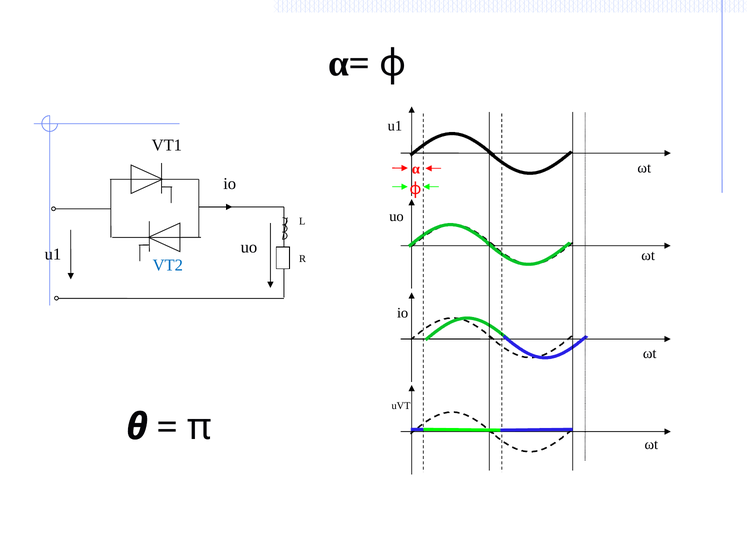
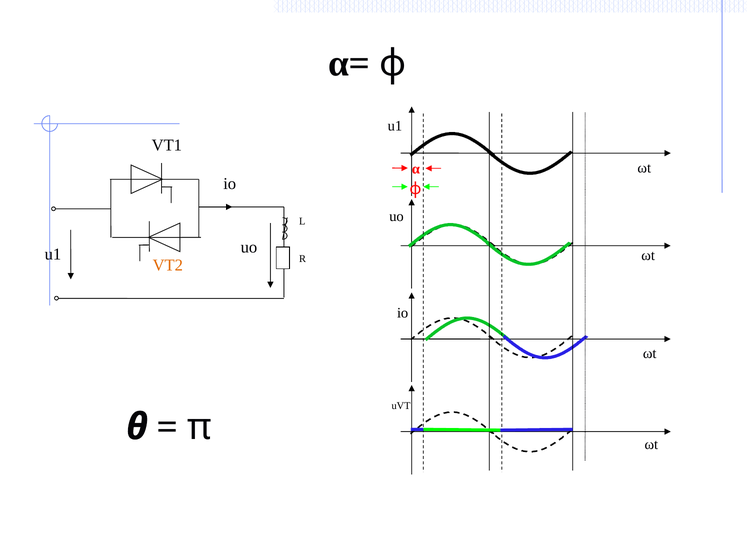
VT2 colour: blue -> orange (168, 266)
